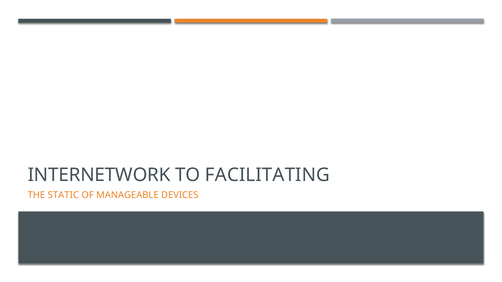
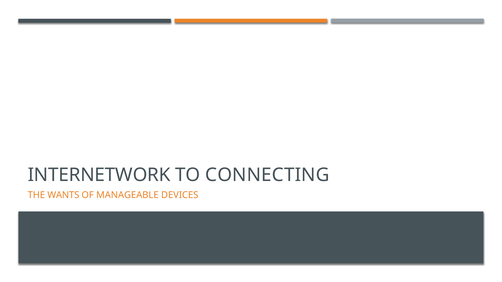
FACILITATING: FACILITATING -> CONNECTING (267, 175)
STATIC: STATIC -> WANTS (63, 195)
